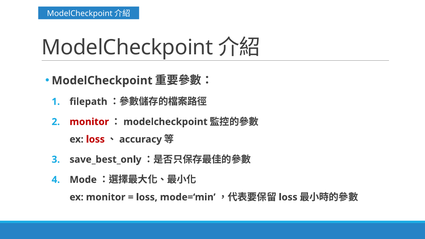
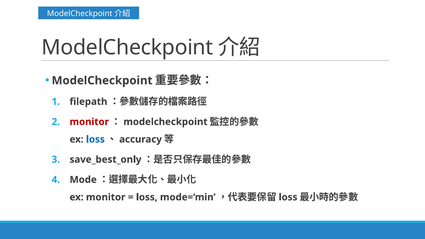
loss colour: red -> blue (95, 139)
